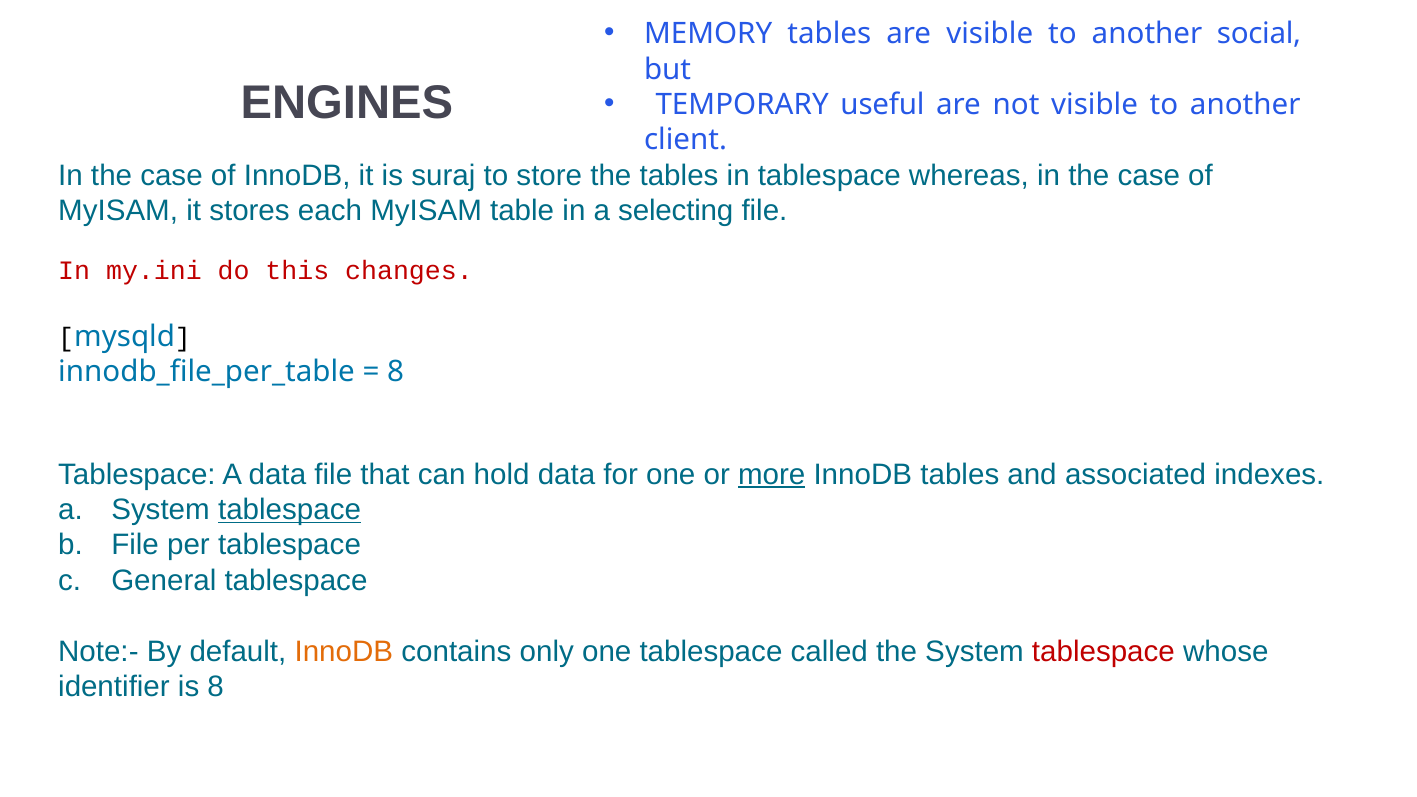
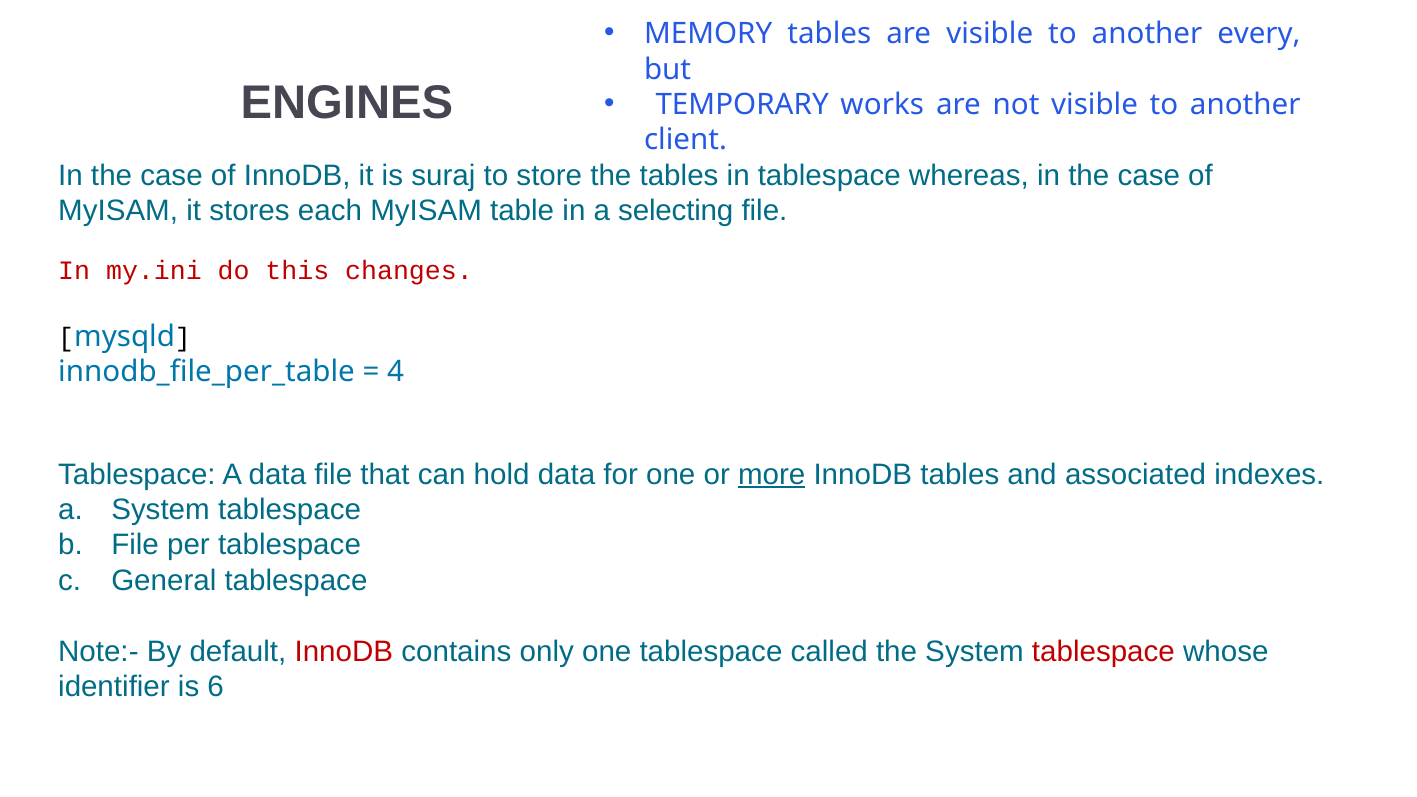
social: social -> every (1259, 34)
useful: useful -> works (882, 105)
8: 8 -> 4 (396, 372)
tablespace underline: present -> none (290, 510)
InnoDB colour: orange -> red (344, 652)
is 8: 8 -> 6 (216, 687)
